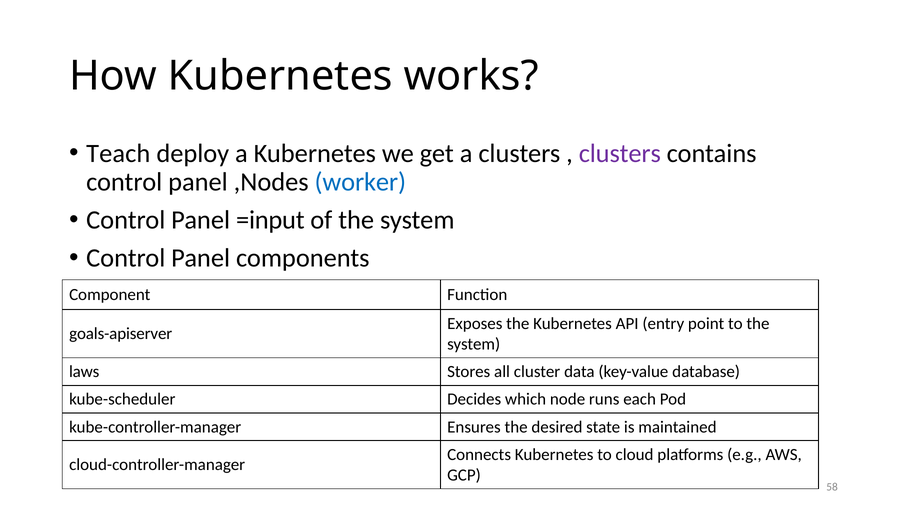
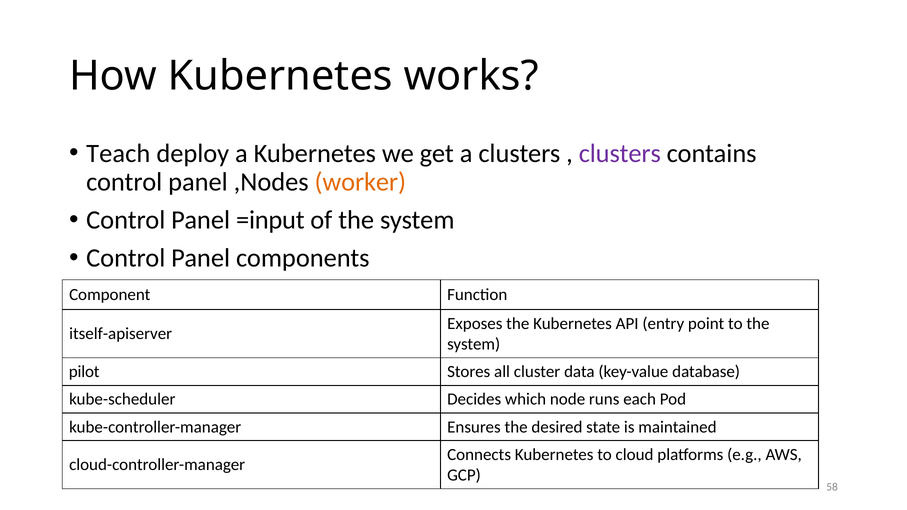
worker colour: blue -> orange (360, 182)
goals-apiserver: goals-apiserver -> itself-apiserver (121, 334)
laws: laws -> pilot (84, 372)
